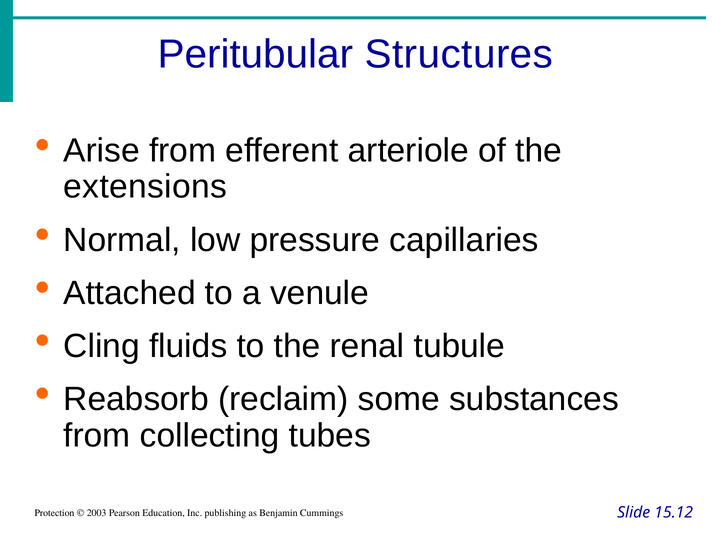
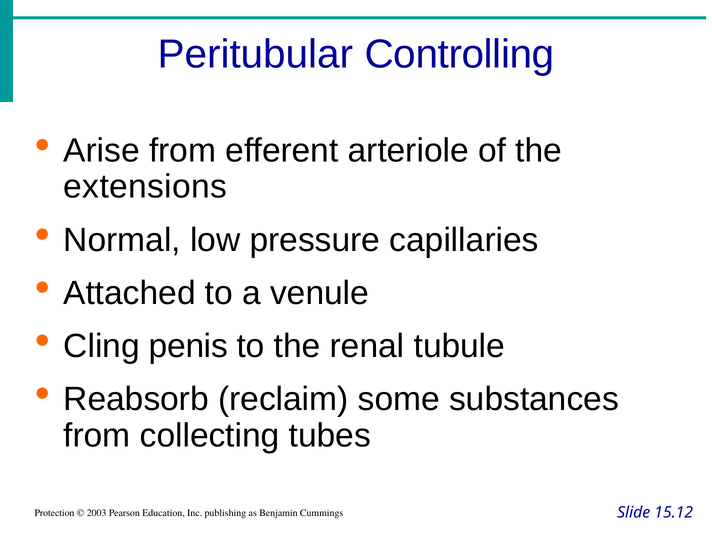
Structures: Structures -> Controlling (459, 54)
fluids: fluids -> penis (188, 346)
